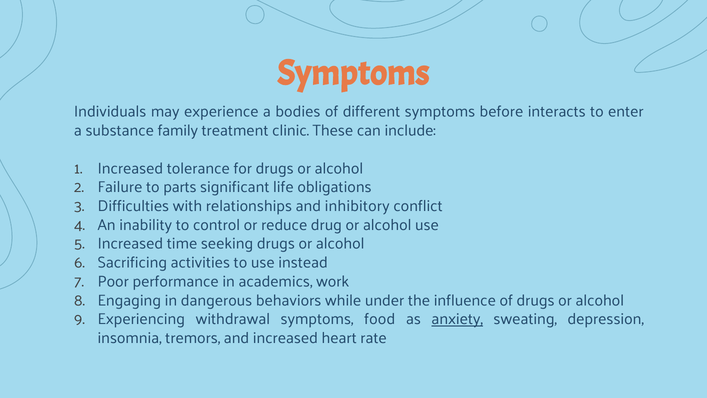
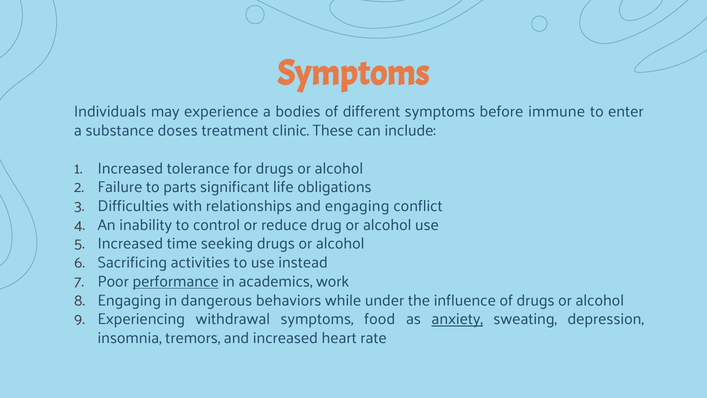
interacts: interacts -> immune (557, 112)
family: family -> doses (178, 131)
and inhibitory: inhibitory -> engaging (357, 206)
performance underline: none -> present (176, 281)
